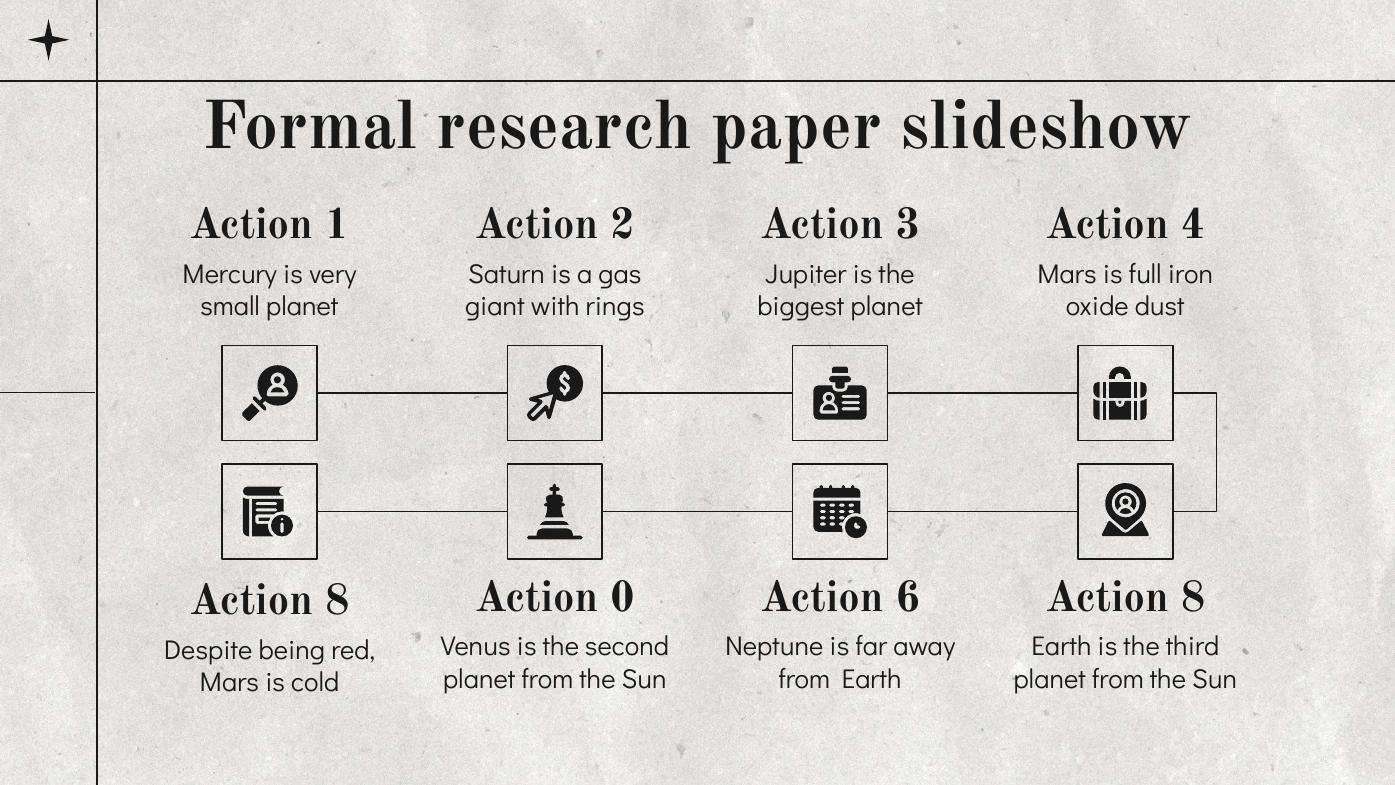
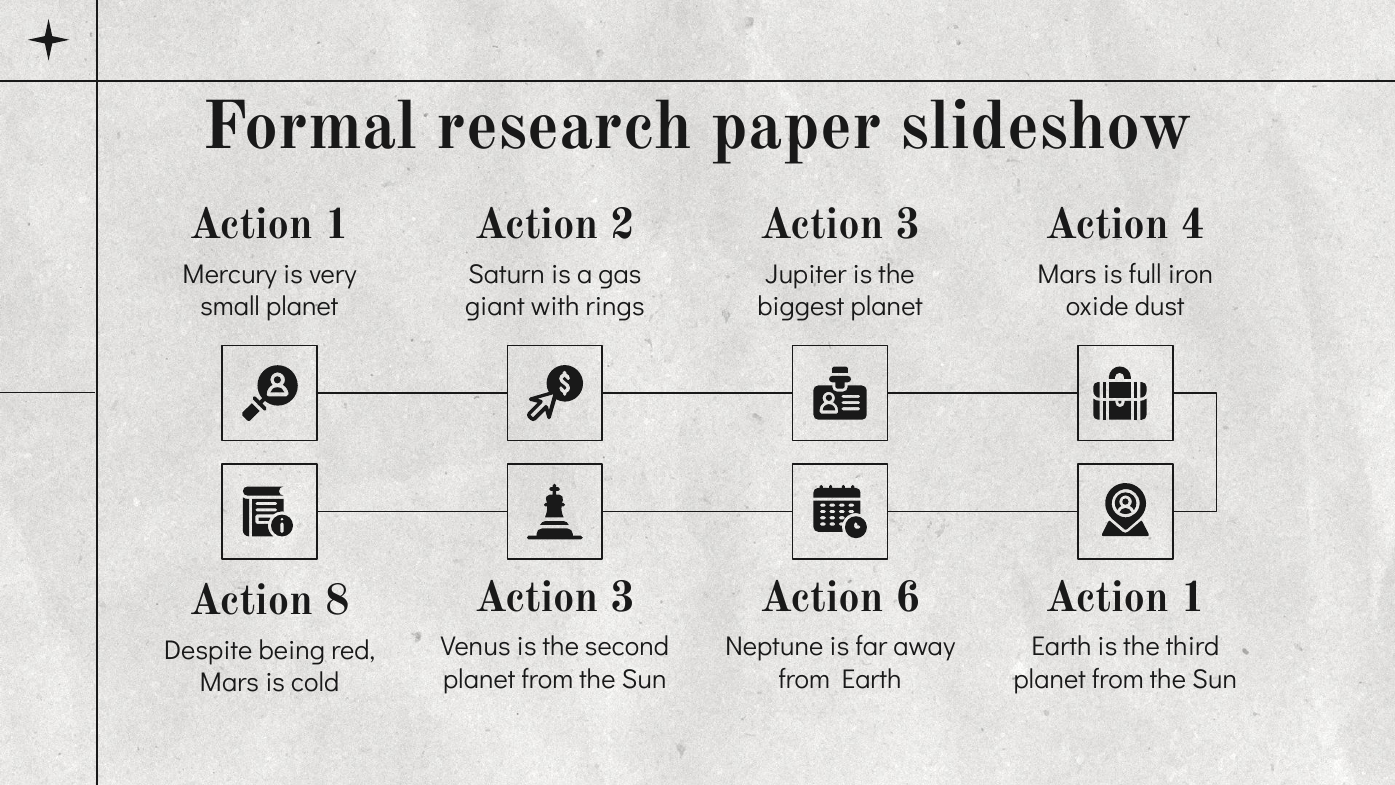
0: 0 -> 3 (622, 597)
8: 8 -> 1 (1193, 597)
